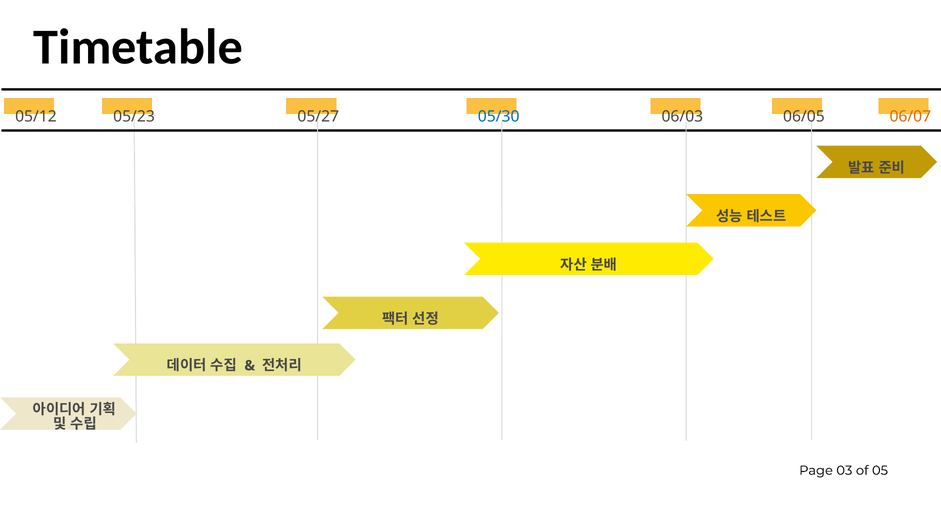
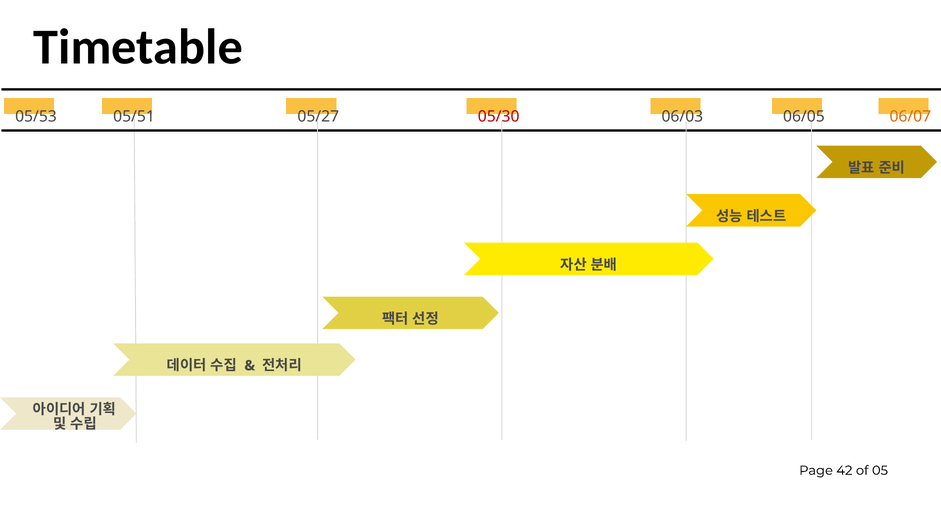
05/12: 05/12 -> 05/53 (36, 117)
05/23: 05/23 -> 05/51 (134, 117)
05/30 colour: blue -> red (499, 117)
03: 03 -> 42 (844, 471)
